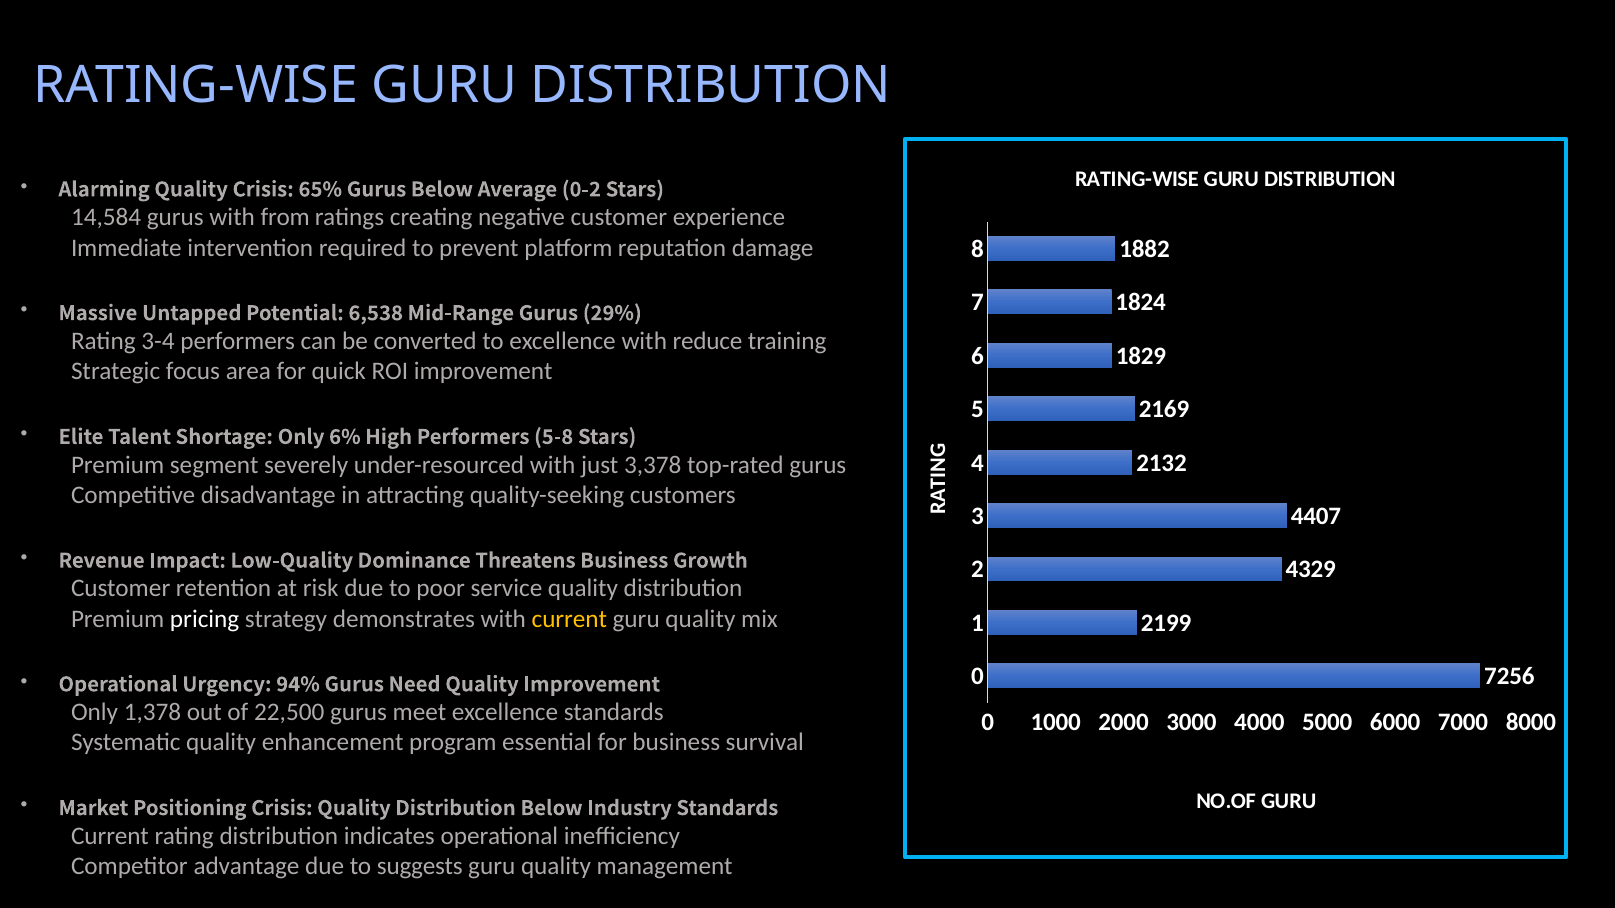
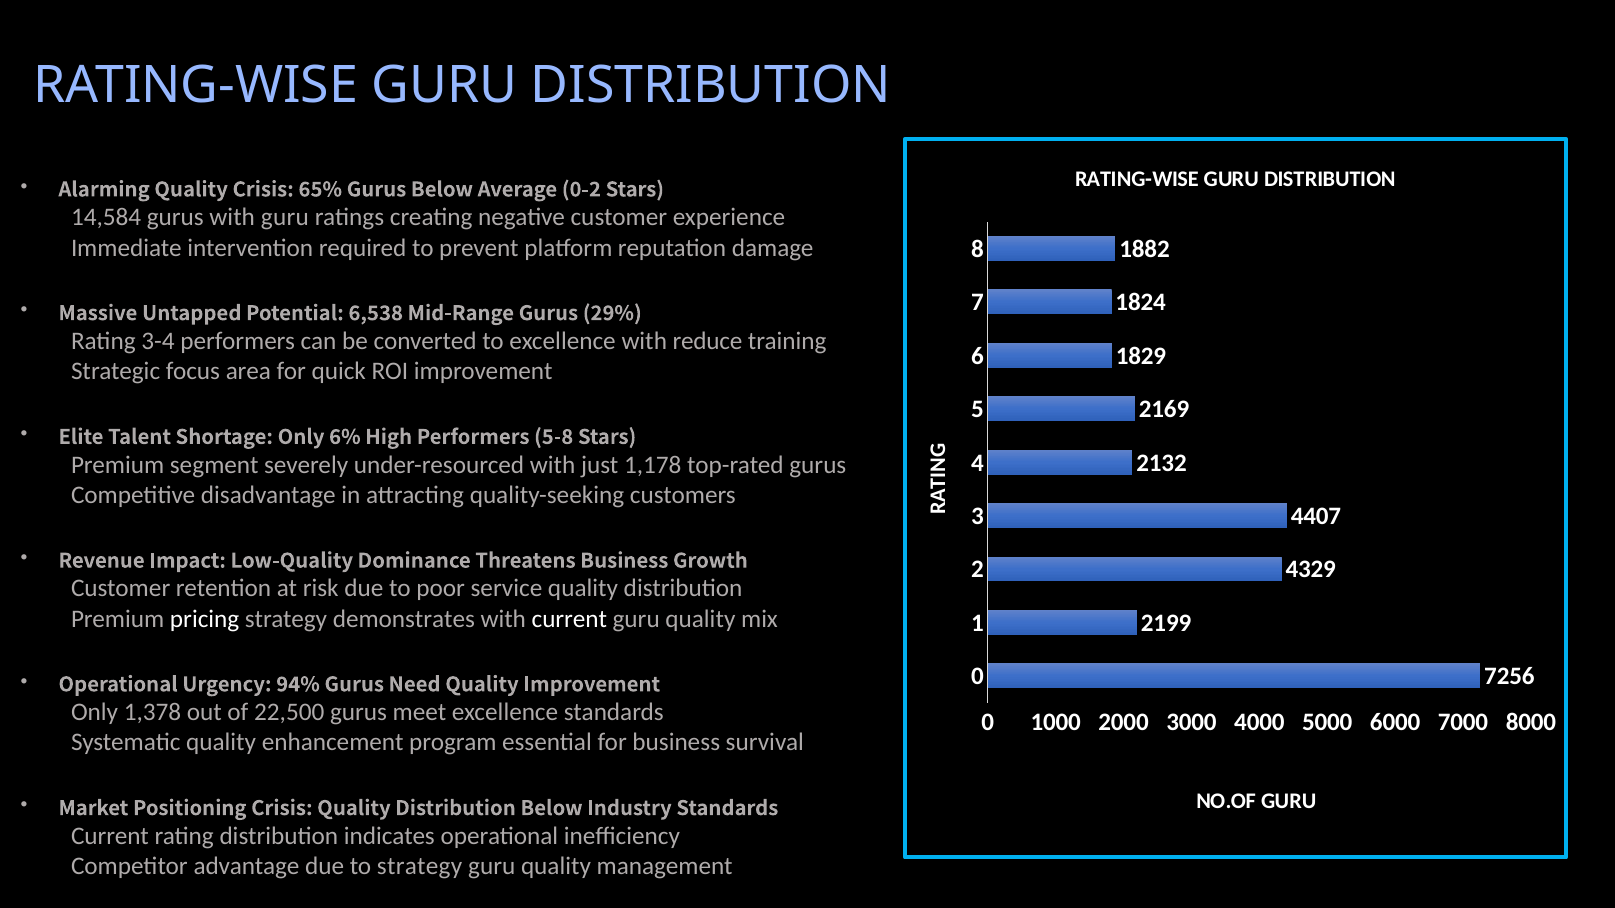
with from: from -> guru (285, 218)
3,378: 3,378 -> 1,178 (653, 465)
current colour: yellow -> white (569, 619)
to suggests: suggests -> strategy (420, 867)
